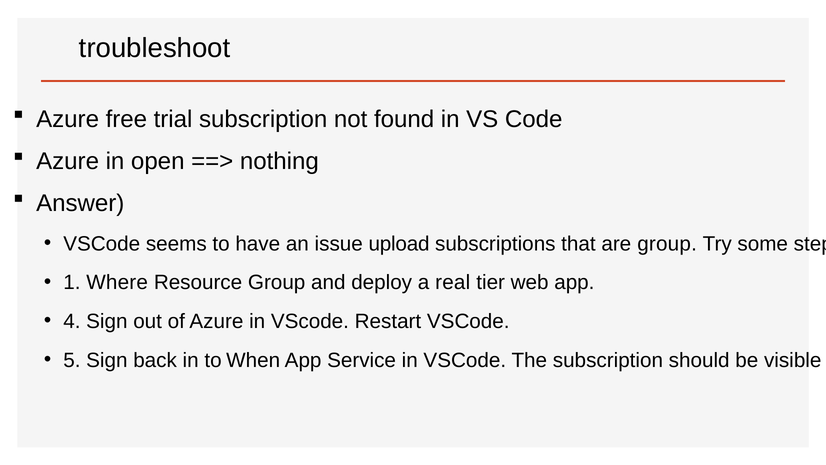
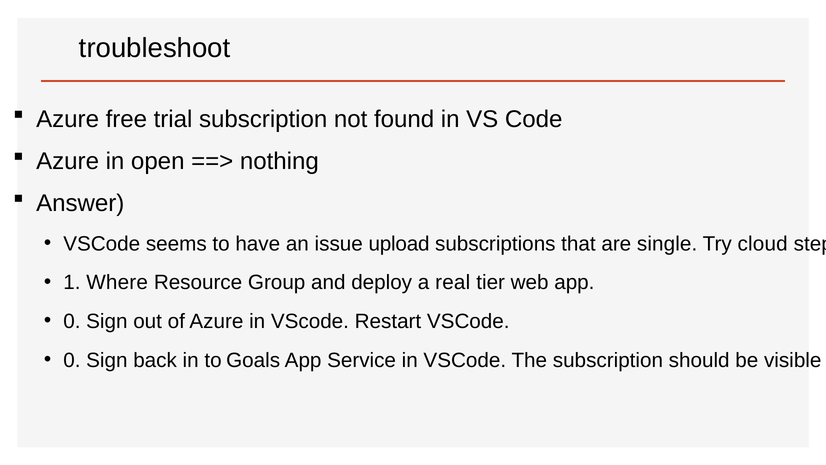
are group: group -> single (667, 244)
some: some -> cloud (763, 244)
4: 4 -> 0 (72, 321)
5: 5 -> 0 (72, 360)
When: When -> Goals (253, 360)
